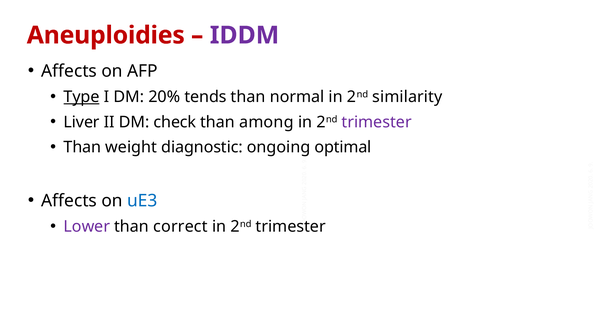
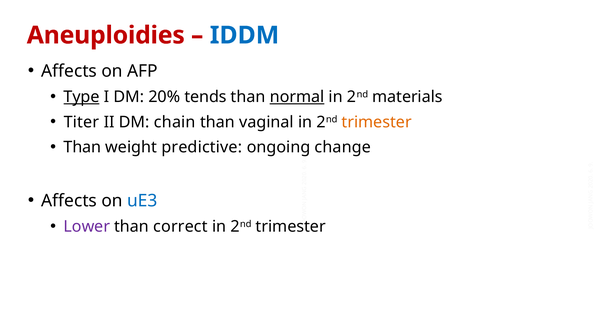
IDDM colour: purple -> blue (244, 35)
normal underline: none -> present (297, 97)
similarity: similarity -> materials (407, 97)
Liver: Liver -> Titer (81, 122)
check: check -> chain (175, 122)
among: among -> vaginal (266, 122)
trimester colour: purple -> orange (377, 122)
diagnostic: diagnostic -> predictive (202, 147)
optimal: optimal -> change (343, 147)
